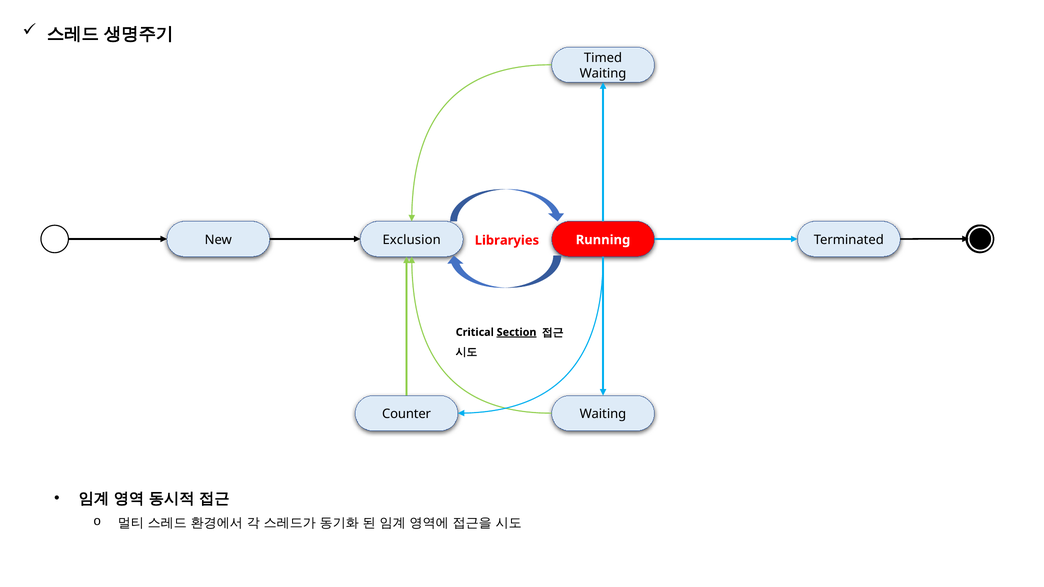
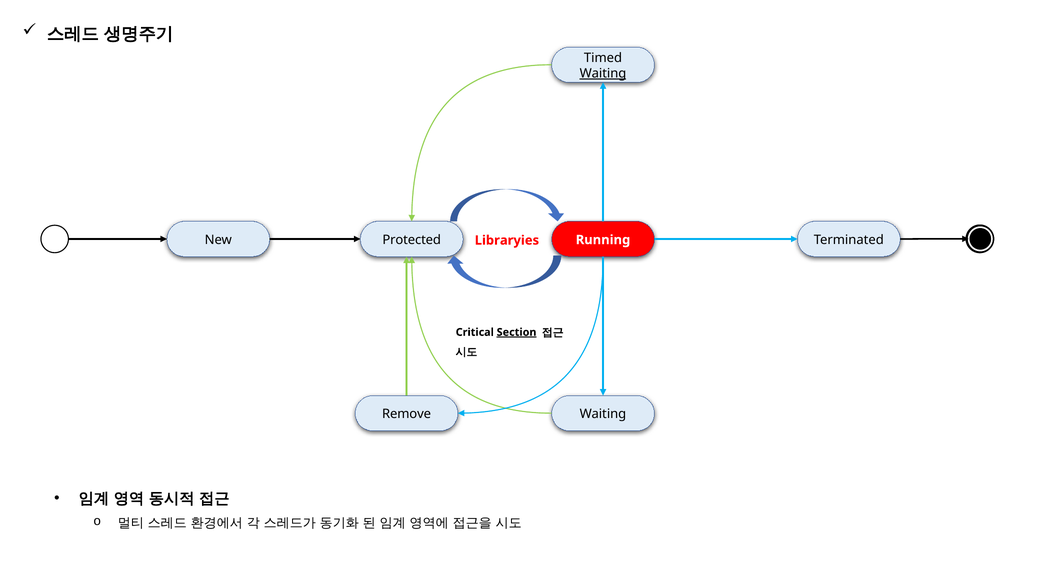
Waiting underline: none -> present (603, 73)
Exclusion: Exclusion -> Protected (412, 240)
Counter: Counter -> Remove (407, 414)
